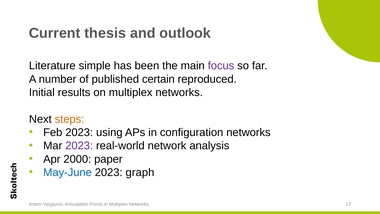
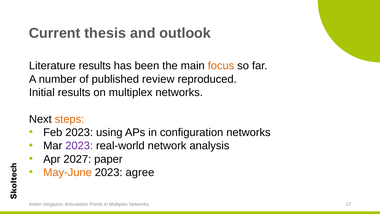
Literature simple: simple -> results (95, 66)
focus colour: purple -> orange (221, 66)
certain: certain -> review (158, 79)
2000: 2000 -> 2027 (77, 159)
May-June colour: blue -> orange (68, 172)
graph: graph -> agree (140, 172)
